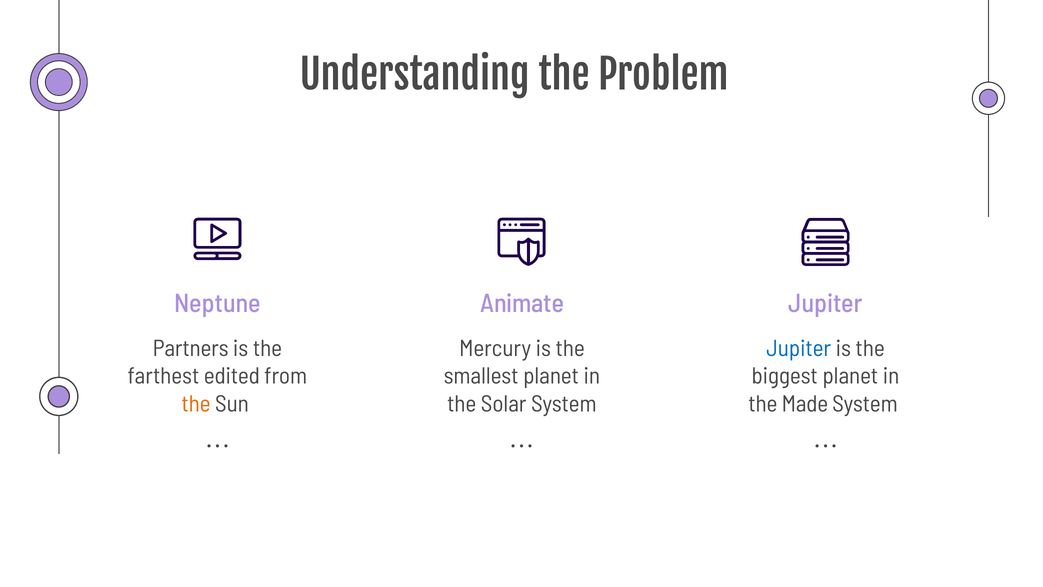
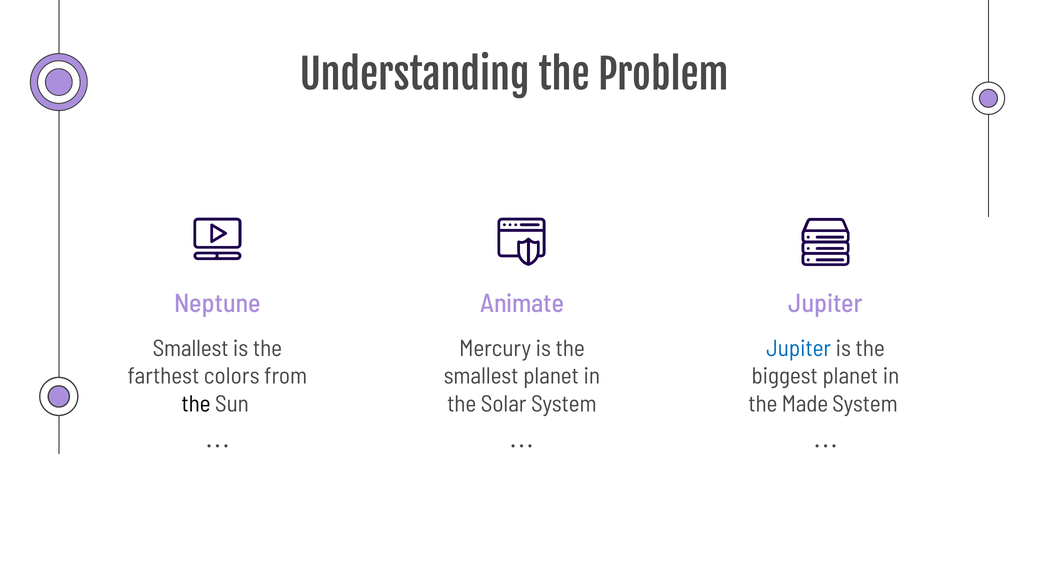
Partners: Partners -> Smallest (191, 348)
edited: edited -> colors (232, 376)
the colour: orange -> black (196, 404)
